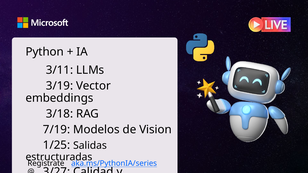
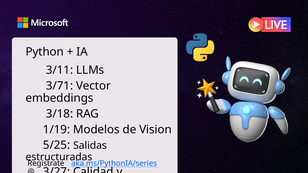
3/19: 3/19 -> 3/71 (60, 86)
7/19: 7/19 -> 1/19 (57, 130)
1/25: 1/25 -> 5/25 (57, 145)
